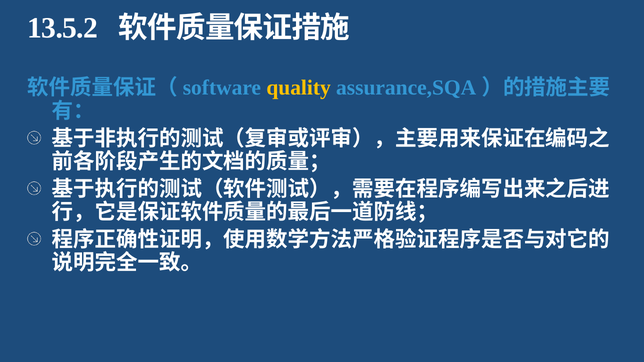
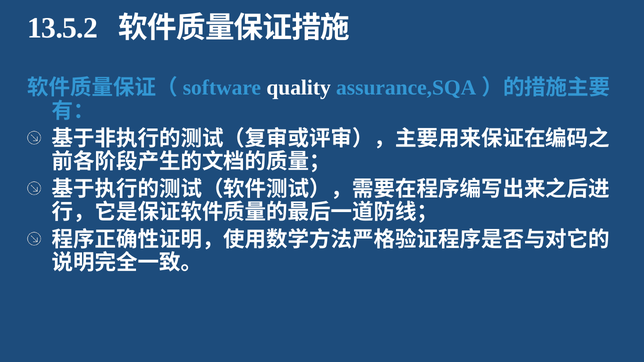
quality colour: yellow -> white (299, 88)
